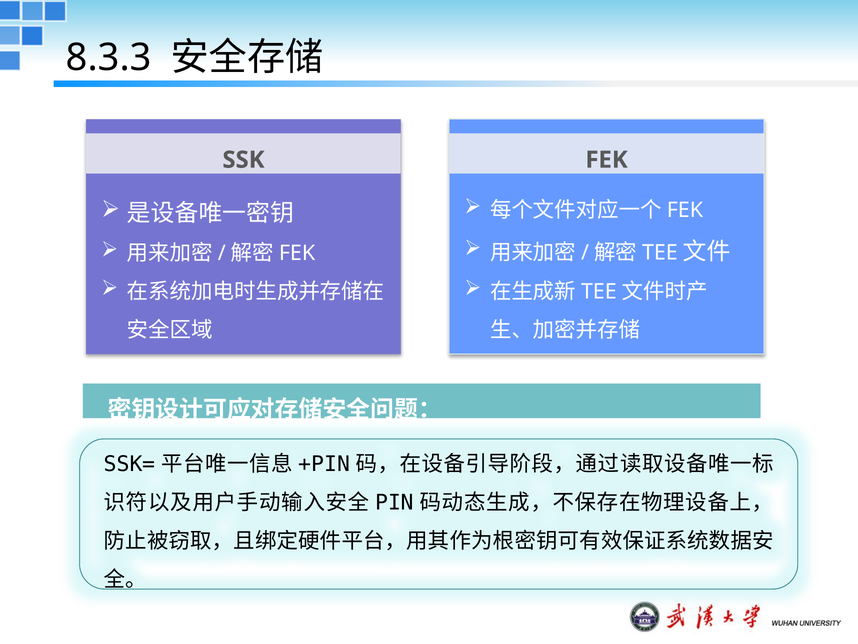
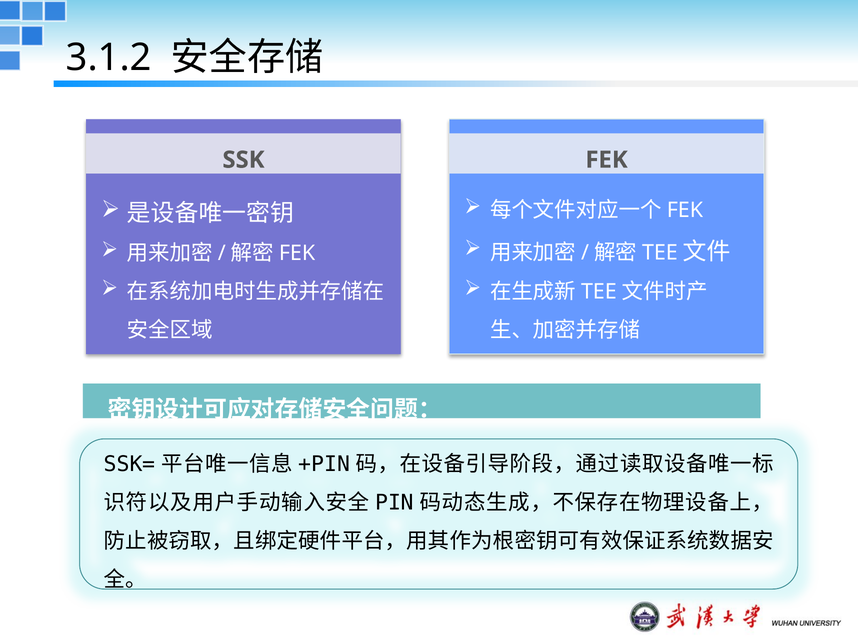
8.3.3: 8.3.3 -> 3.1.2 (109, 58)
